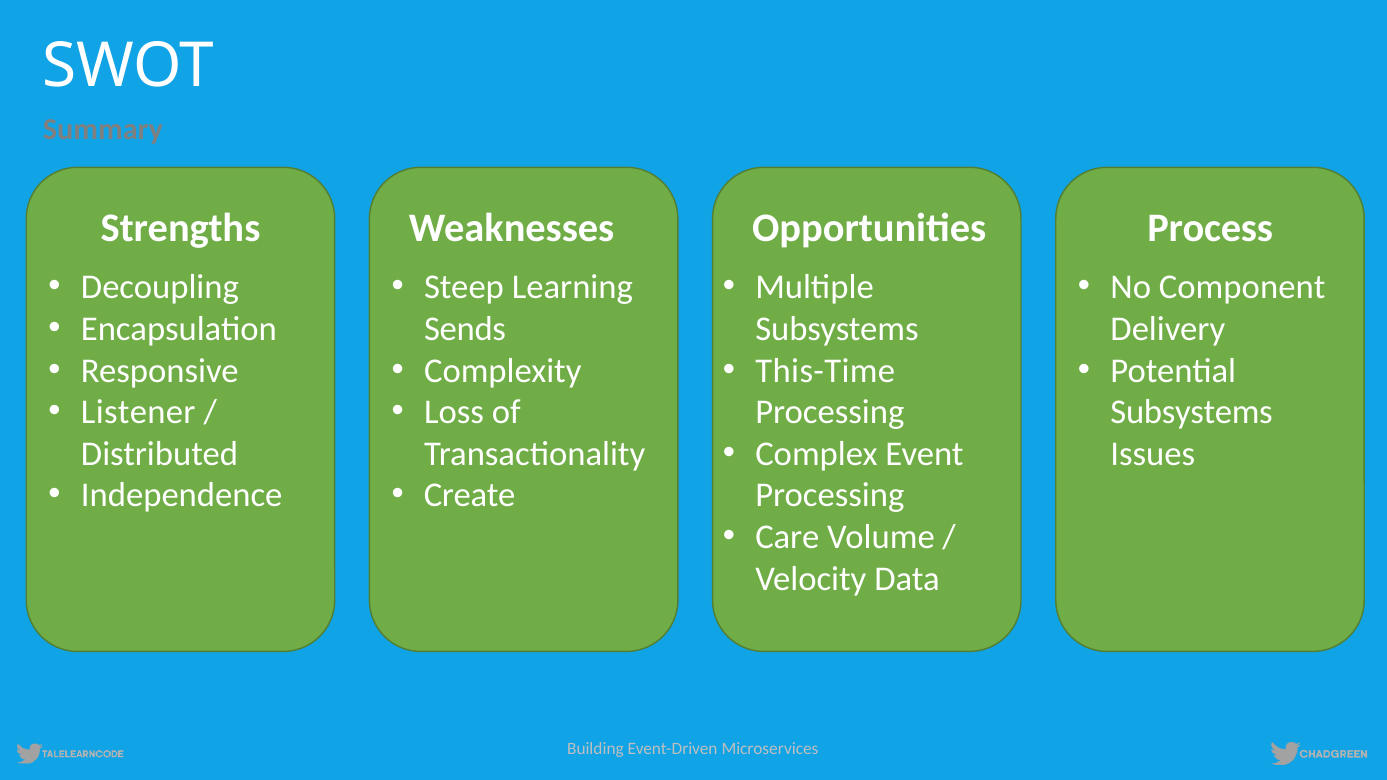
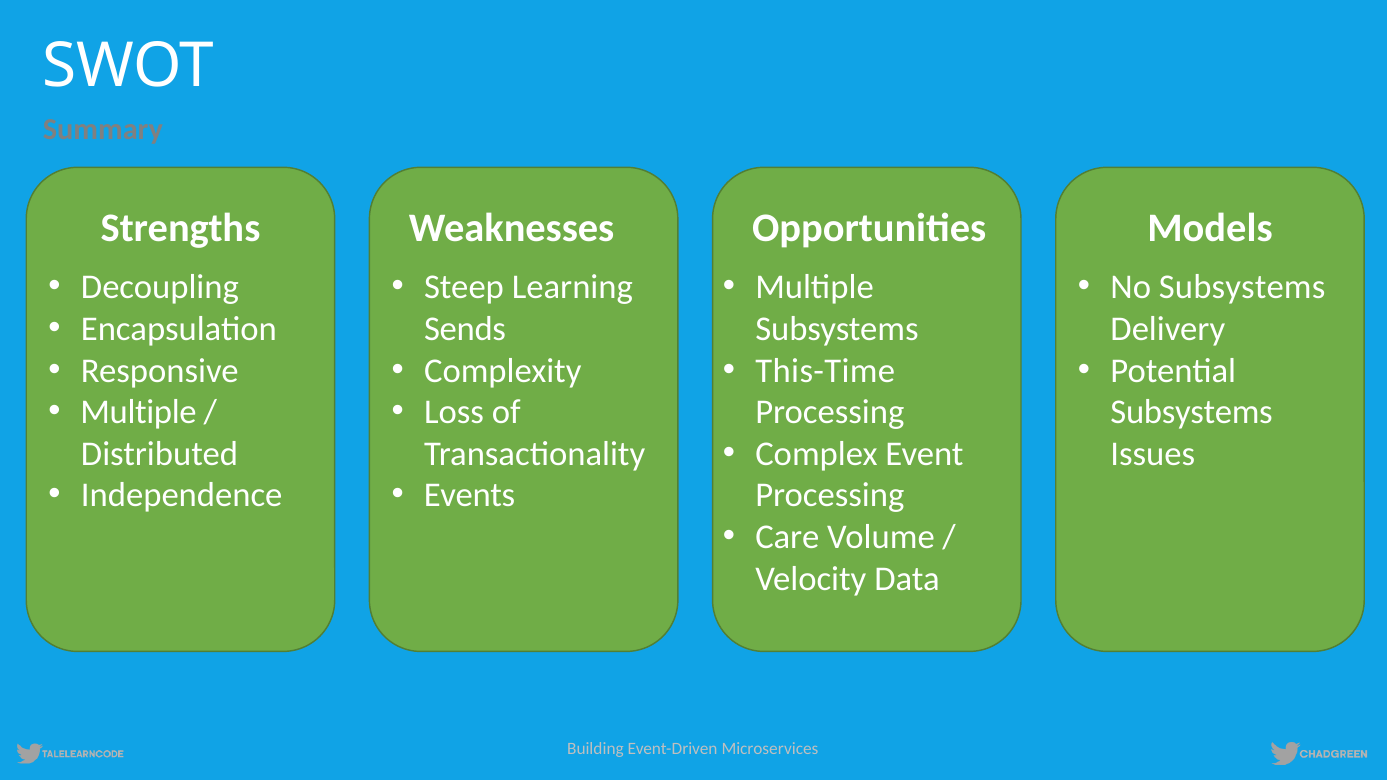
Process: Process -> Models (1210, 229)
No Component: Component -> Subsystems (1242, 287)
Listener: Listener -> Multiple (139, 412)
Create: Create -> Events (470, 495)
